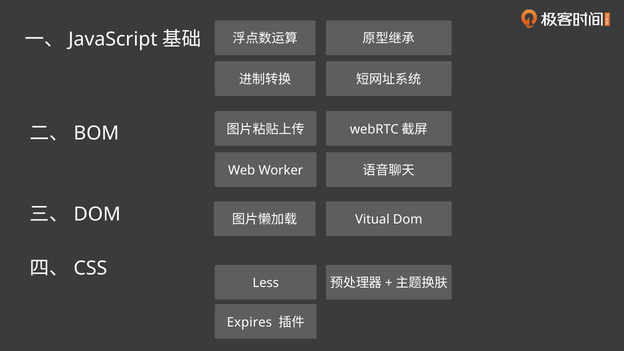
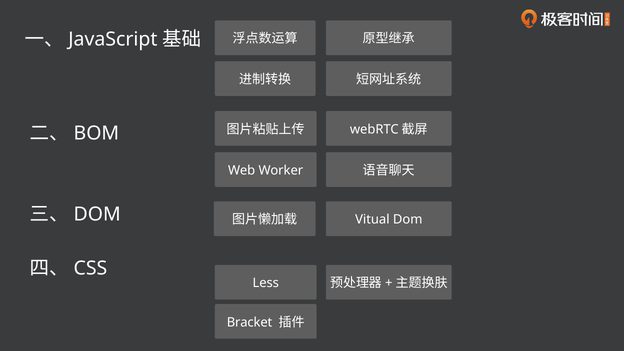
Expires: Expires -> Bracket (250, 322)
